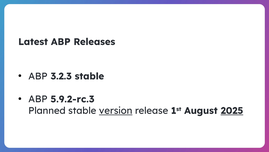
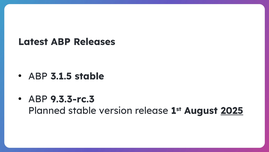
3.2.3: 3.2.3 -> 3.1.5 (61, 76)
5.9.2-rc.3: 5.9.2-rc.3 -> 9.3.3-rc.3 (73, 99)
version underline: present -> none (116, 110)
